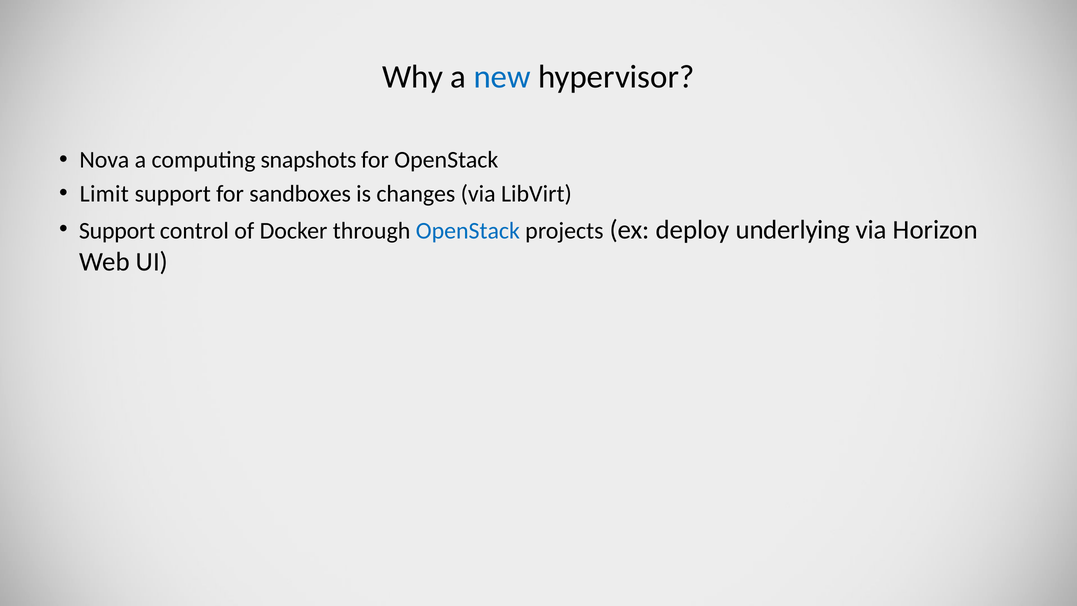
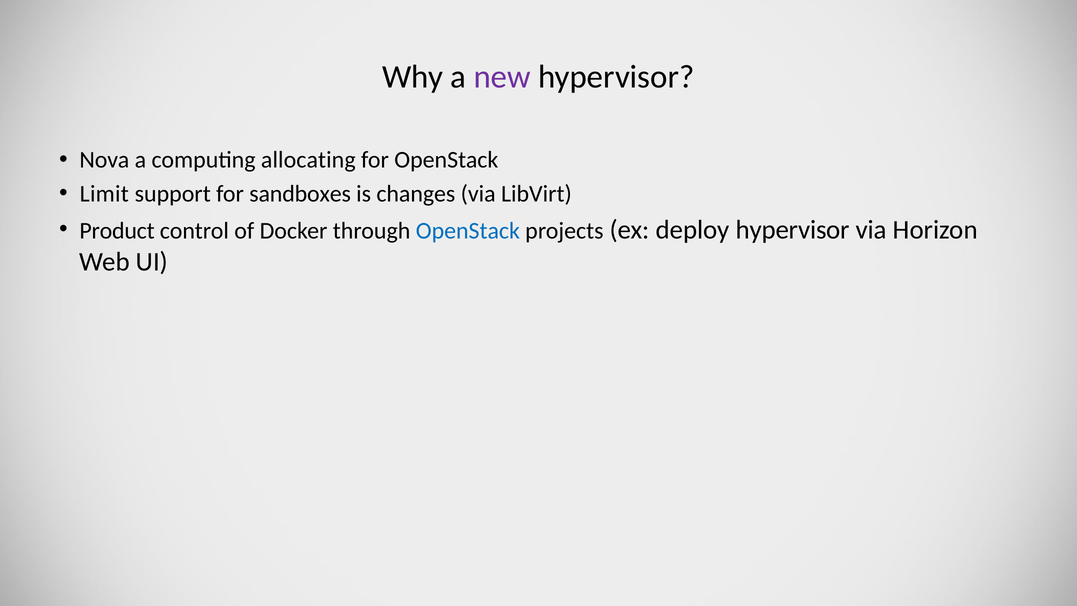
new colour: blue -> purple (502, 77)
snapshots: snapshots -> allocating (308, 160)
Support: Support -> Product (117, 231)
deploy underlying: underlying -> hypervisor (793, 230)
